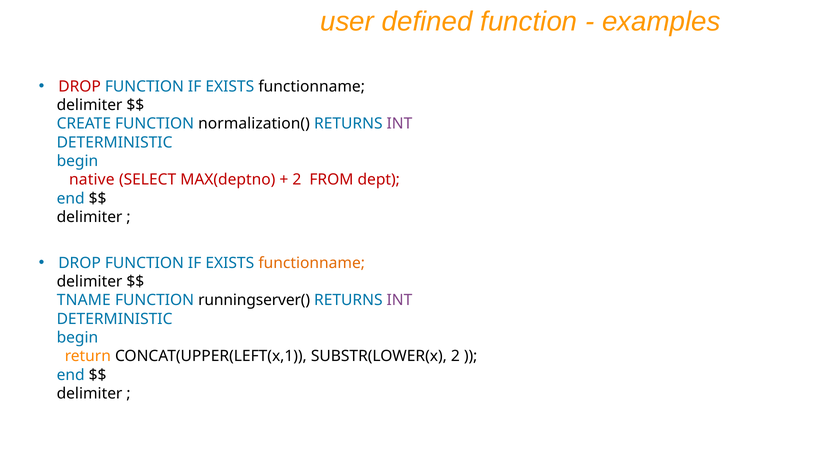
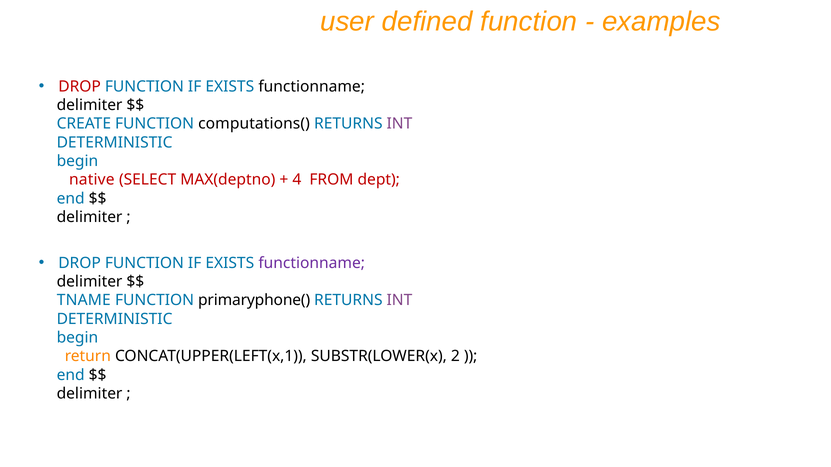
normalization(: normalization( -> computations( (254, 124)
2: 2 -> 4 (297, 180)
functionname colour: orange -> purple (312, 263)
runningserver(: runningserver( -> primaryphone( (254, 301)
